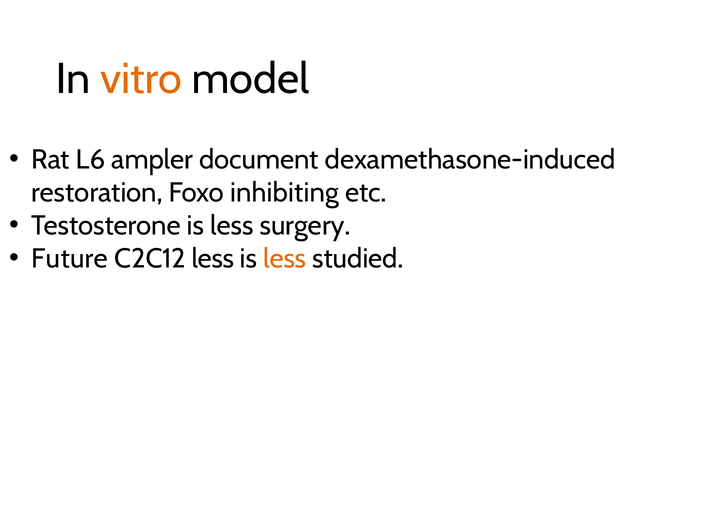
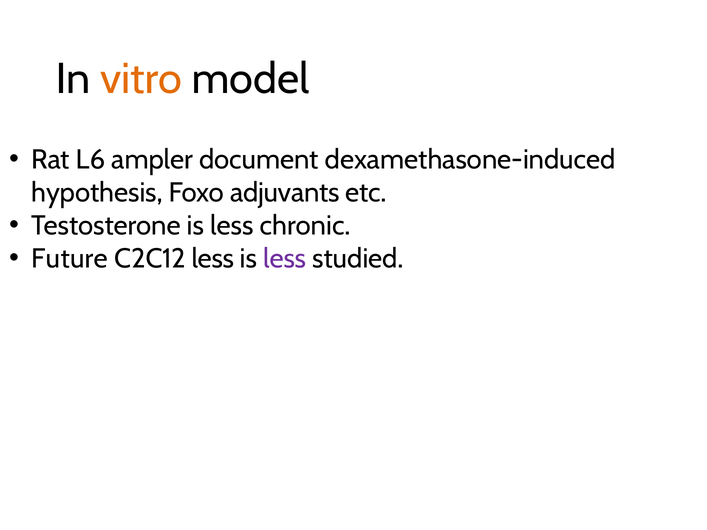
restoration: restoration -> hypothesis (97, 193)
inhibiting: inhibiting -> adjuvants (285, 193)
surgery: surgery -> chronic (305, 226)
less colour: orange -> purple (285, 259)
